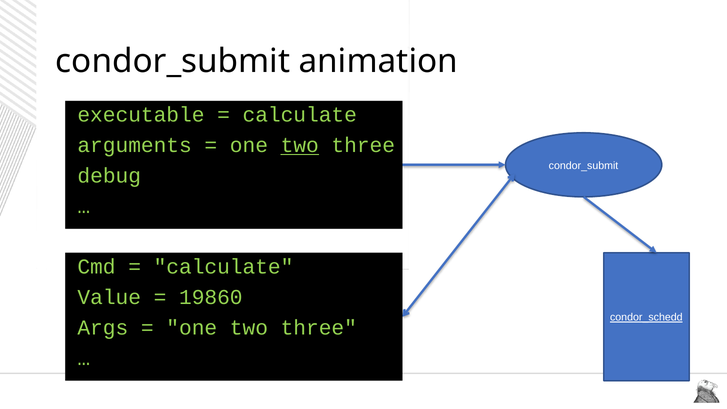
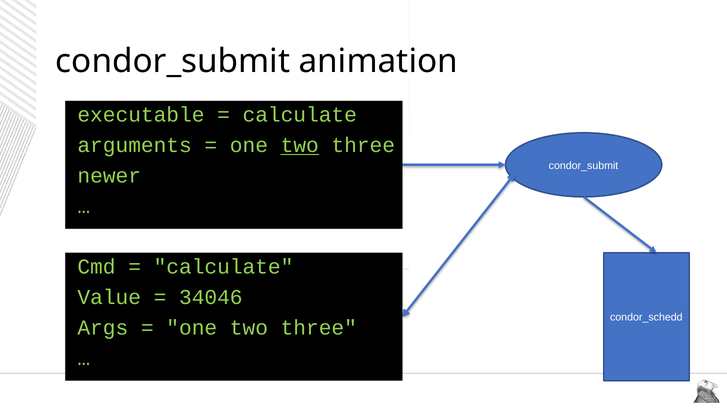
debug: debug -> newer (109, 176)
19860: 19860 -> 34046 (211, 297)
condor_schedd underline: present -> none (646, 317)
